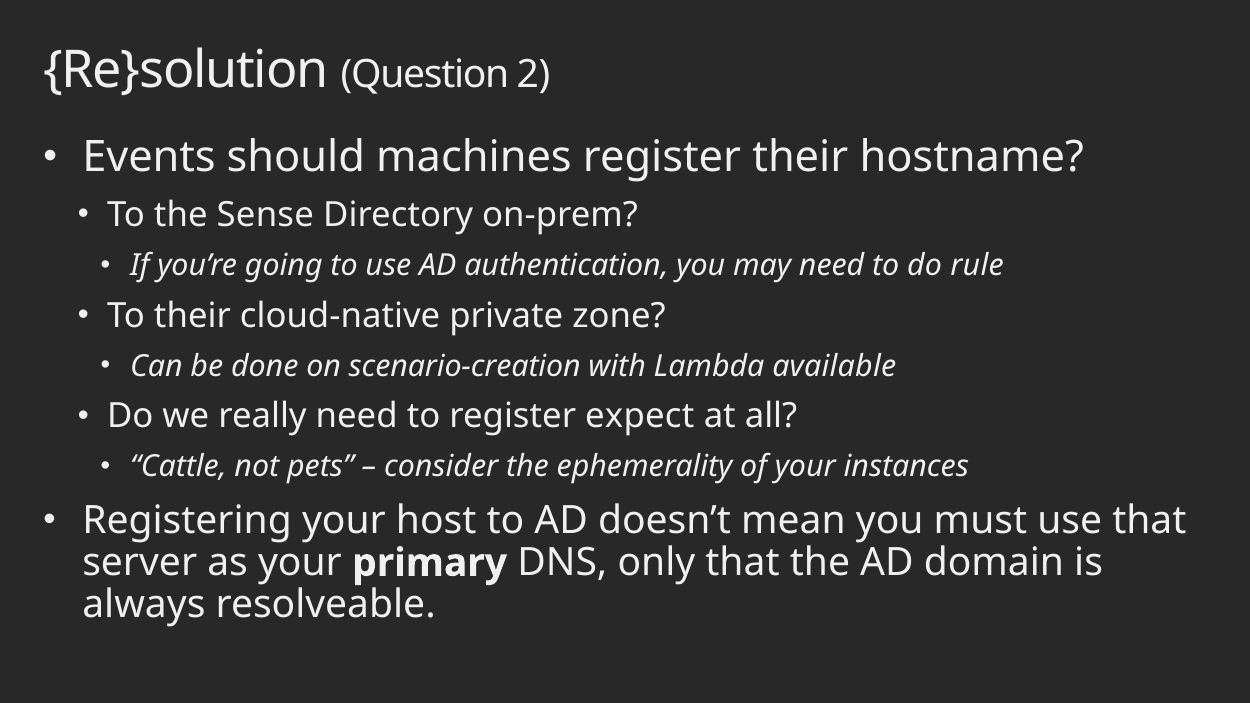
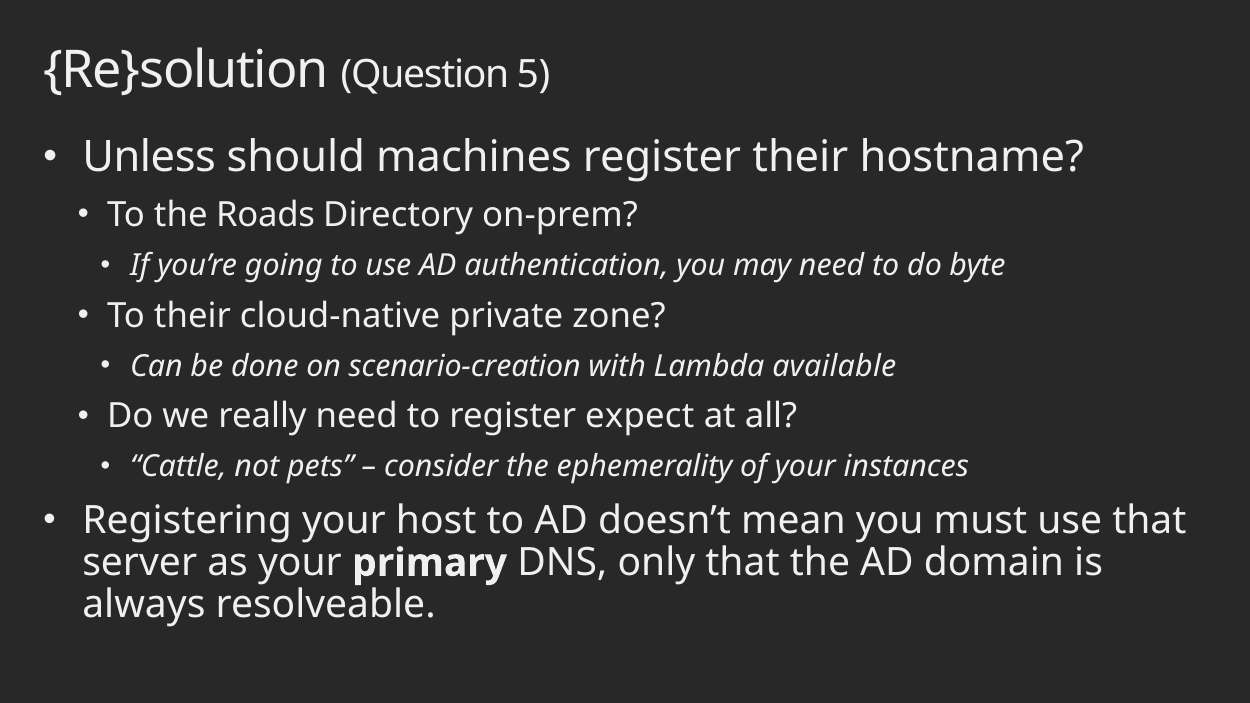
2: 2 -> 5 (533, 74)
Events: Events -> Unless (149, 158)
Sense: Sense -> Roads (266, 215)
rule: rule -> byte (977, 265)
